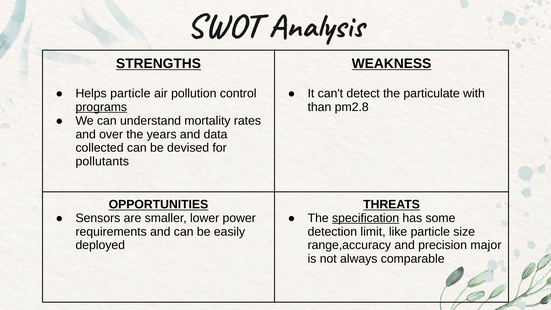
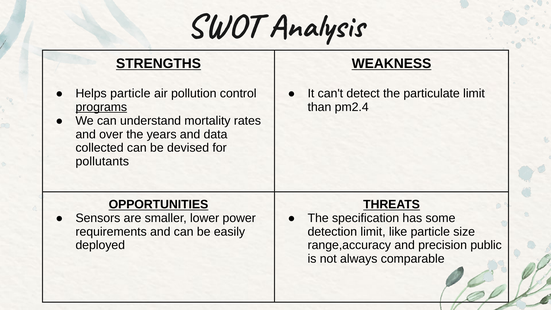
particulate with: with -> limit (474, 94)
pm2.8: pm2.8 -> pm2.4 (352, 107)
specification underline: present -> none (366, 218)
major: major -> public (486, 245)
